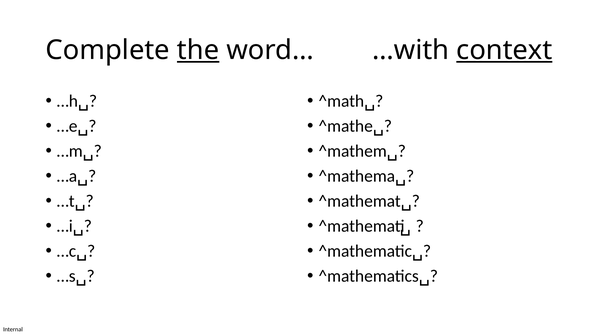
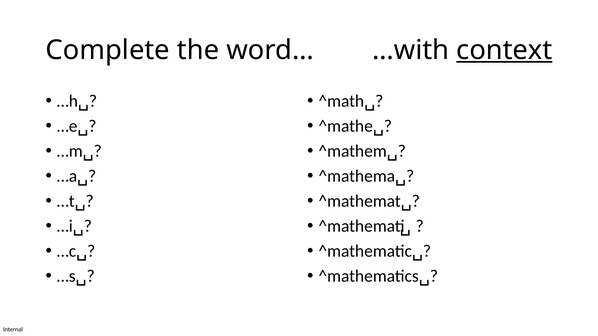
the underline: present -> none (198, 50)
